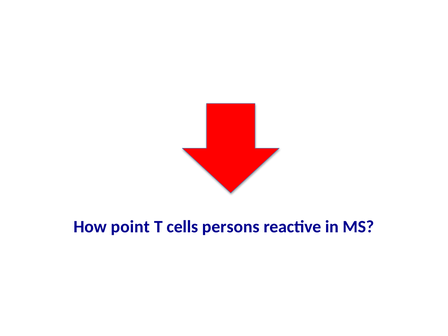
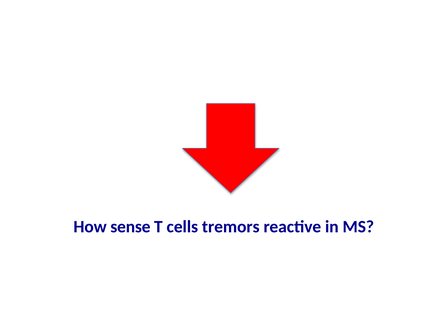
point: point -> sense (130, 227)
persons: persons -> tremors (231, 227)
